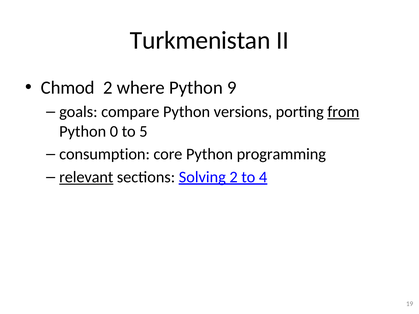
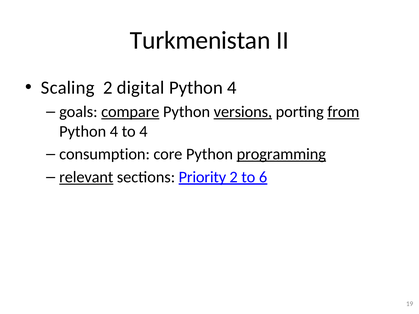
Chmod: Chmod -> Scaling (68, 88)
where: where -> digital (141, 88)
9: 9 -> 4 (232, 88)
compare underline: none -> present (130, 112)
versions underline: none -> present (243, 112)
0: 0 -> 4 (114, 132)
to 5: 5 -> 4 (143, 132)
programming underline: none -> present (281, 154)
Solving: Solving -> Priority (202, 177)
4: 4 -> 6 (263, 177)
